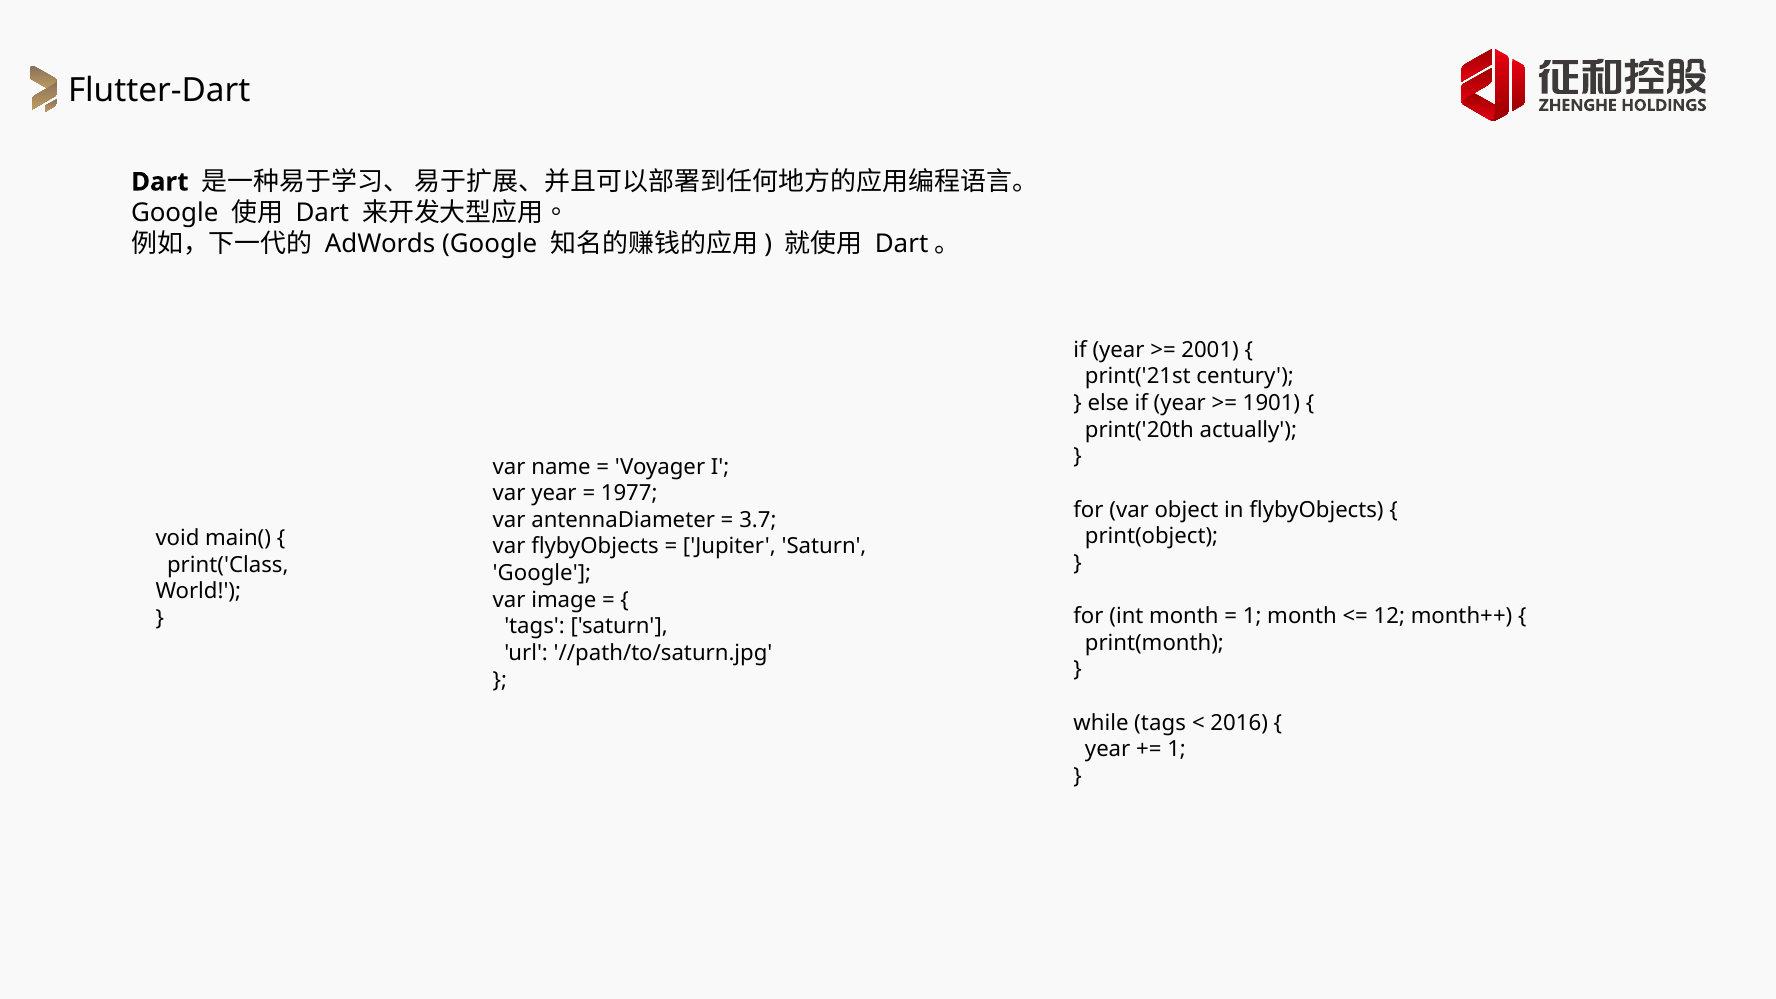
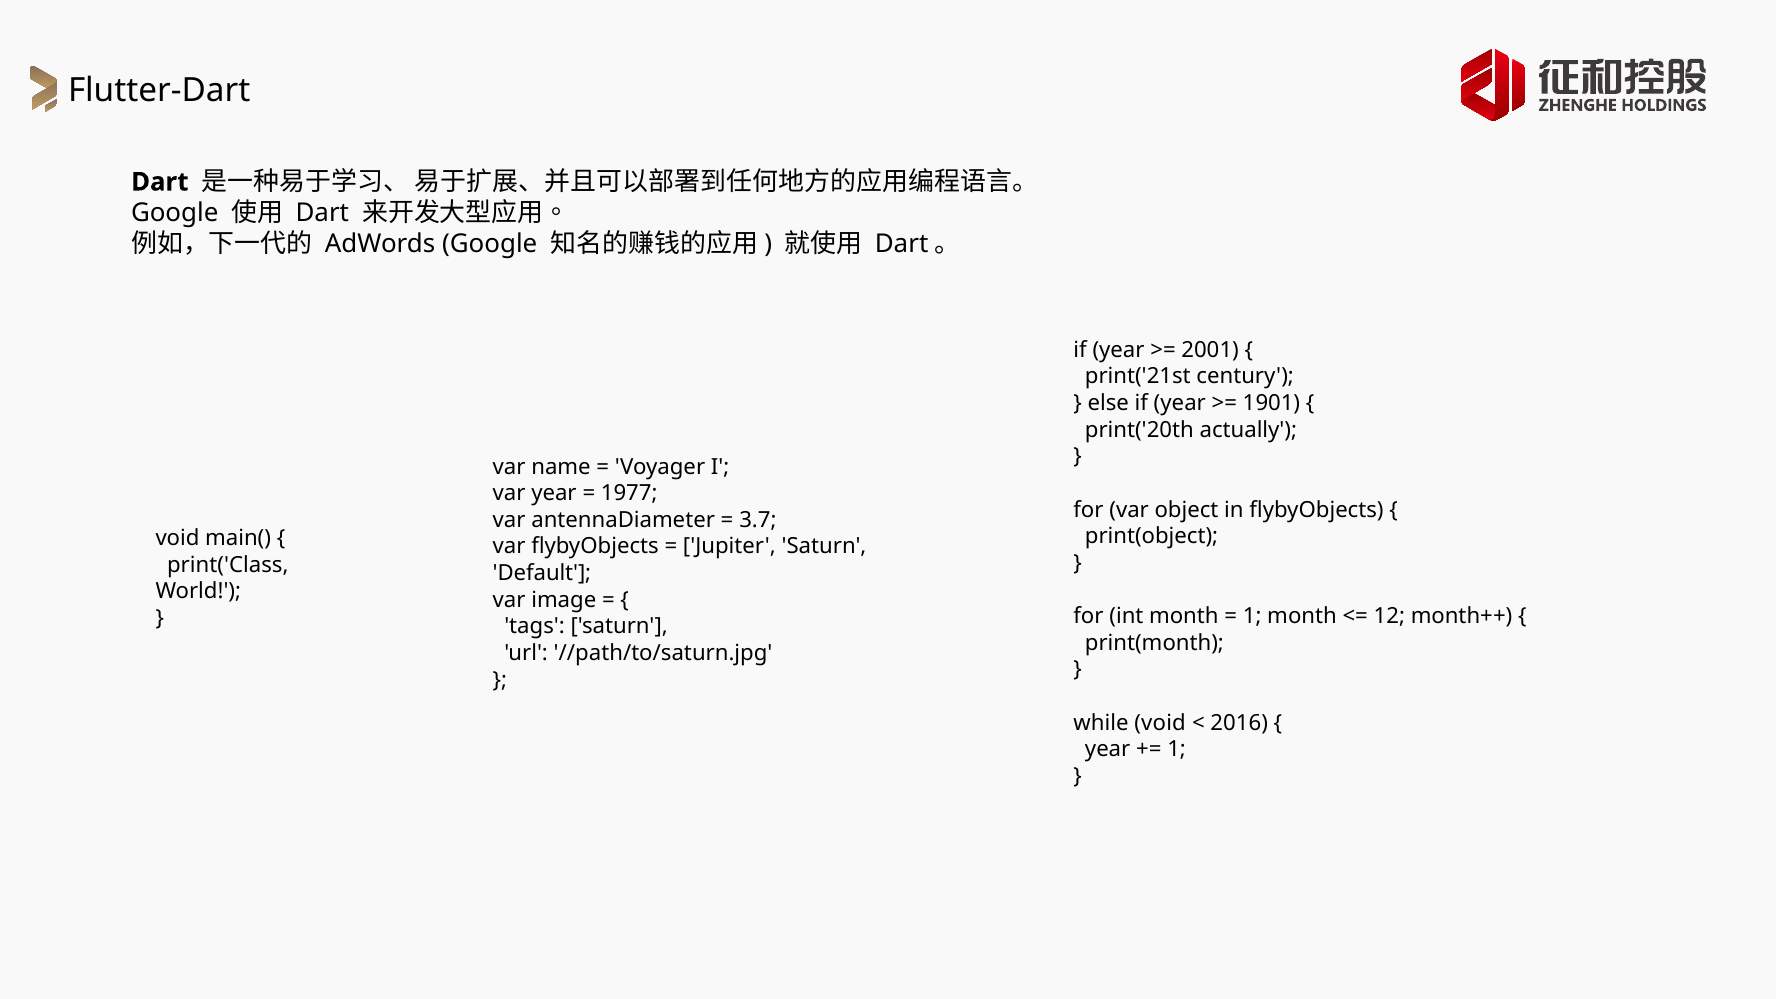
Google: Google -> Default (542, 573)
while tags: tags -> void (1160, 723)
